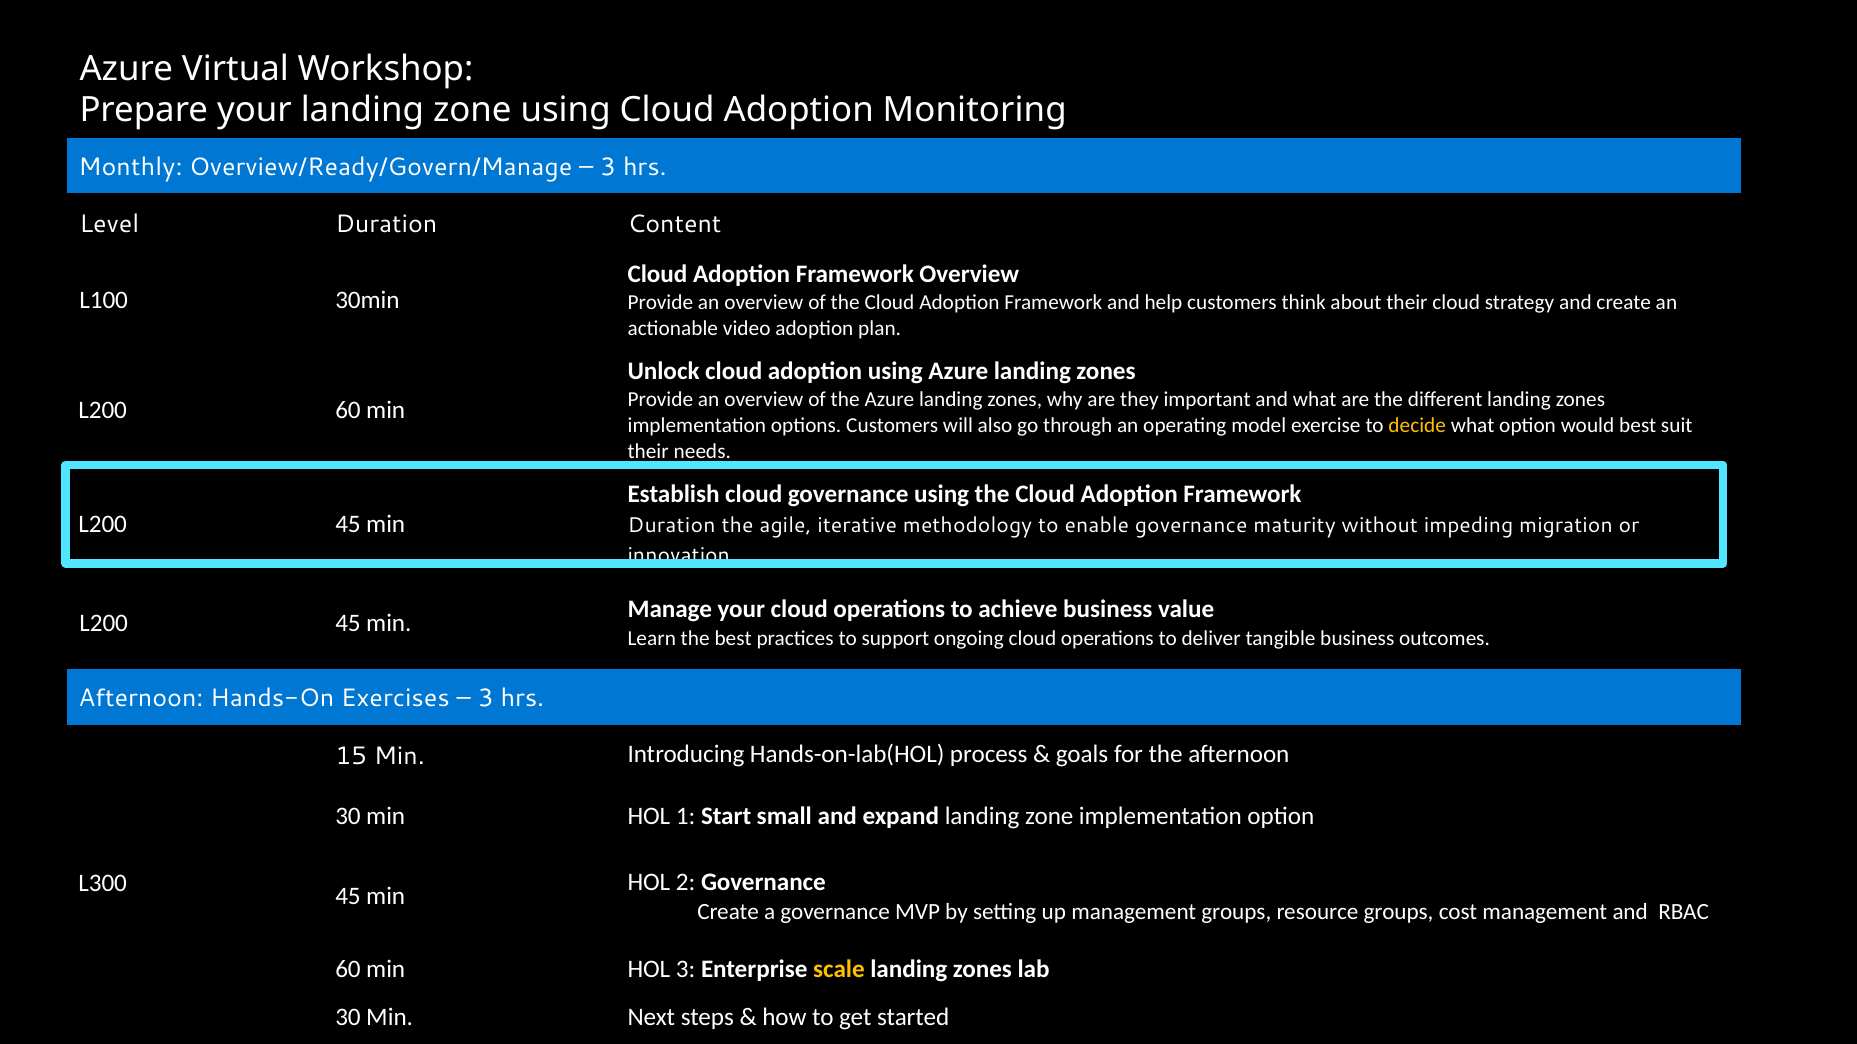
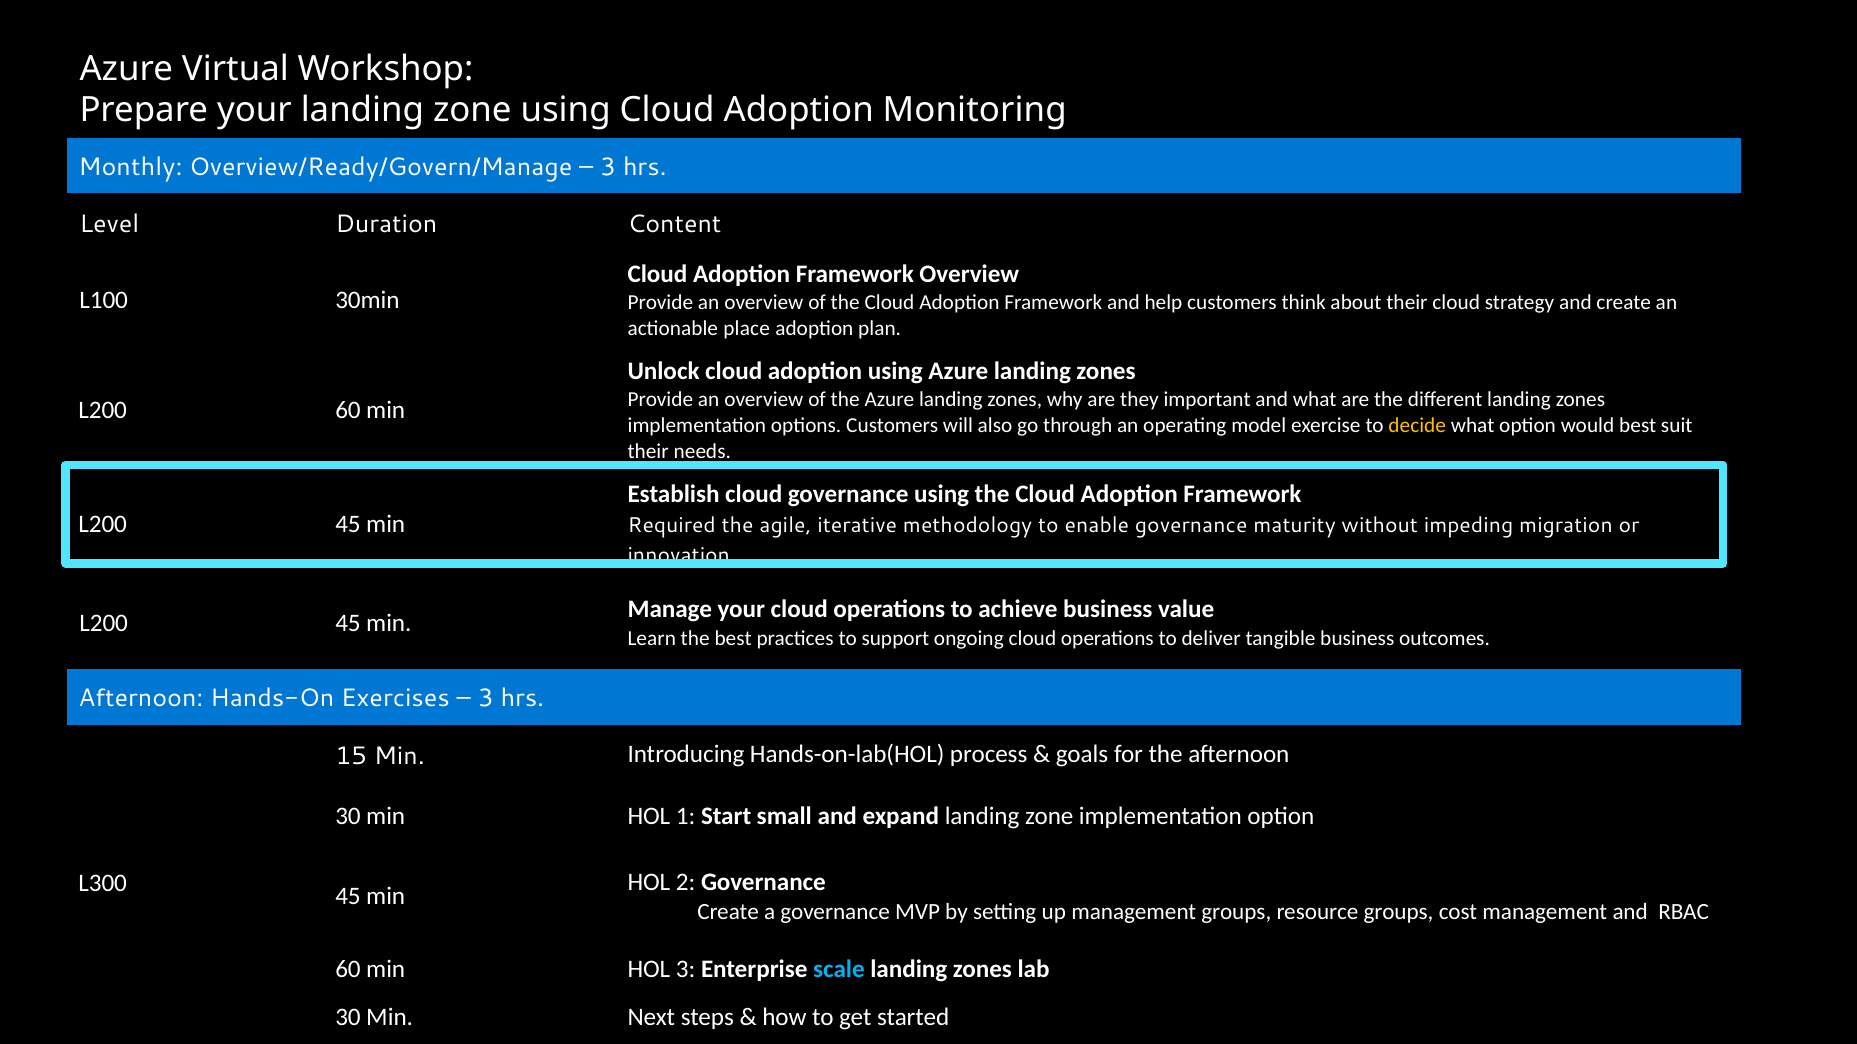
video: video -> place (747, 329)
Duration: Duration -> Required (672, 526)
scale colour: yellow -> light blue (839, 970)
